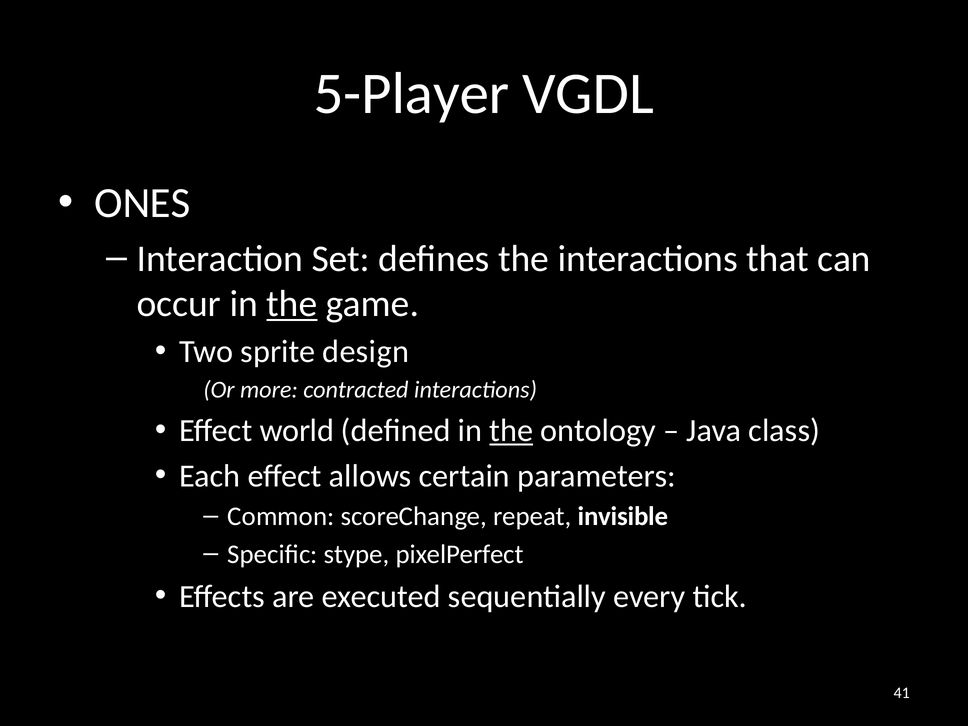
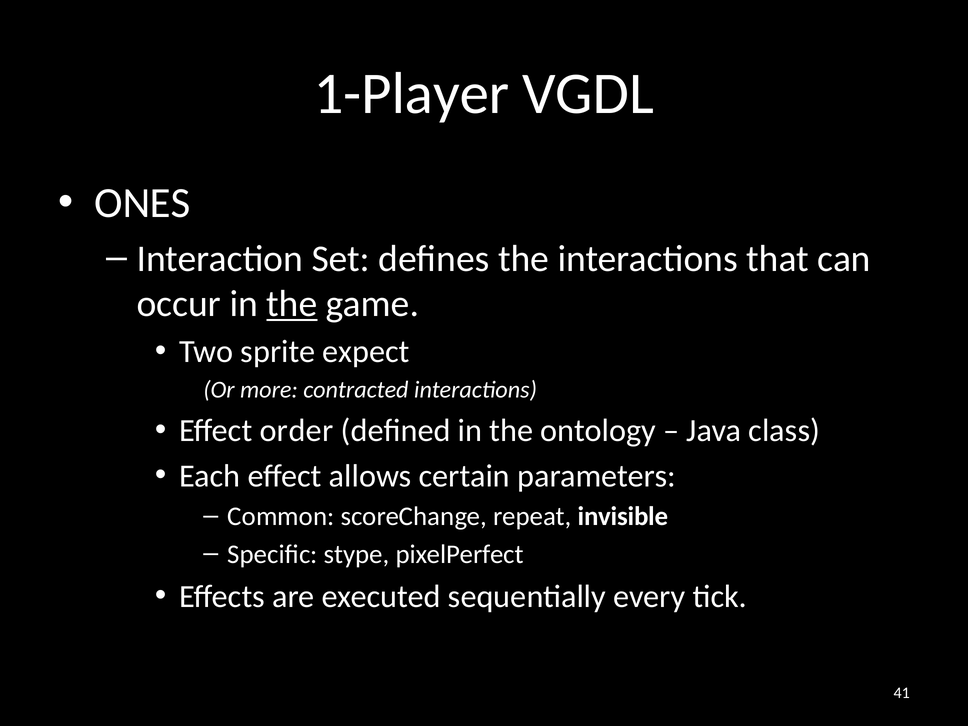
5-Player: 5-Player -> 1-Player (411, 94)
design: design -> expect (366, 352)
world: world -> order (296, 431)
the underline: present -> none (511, 431)
